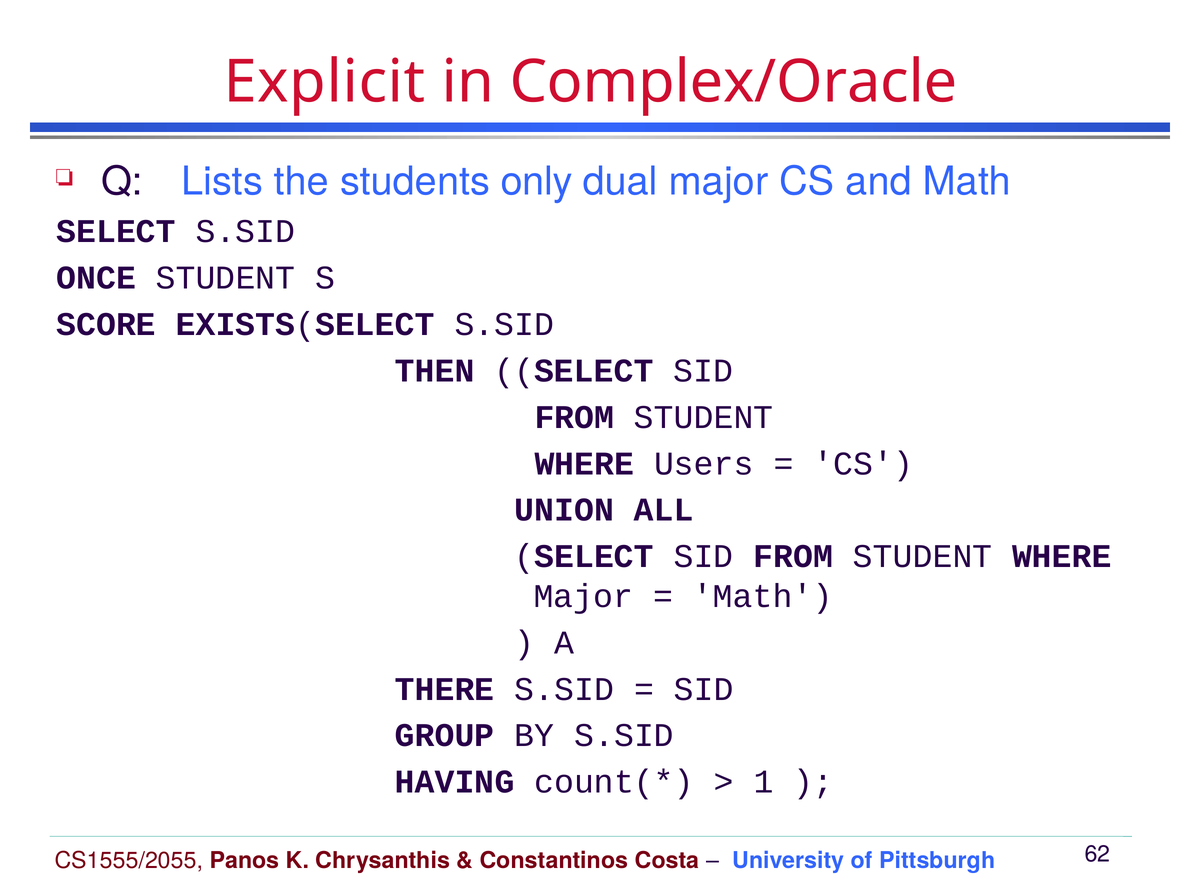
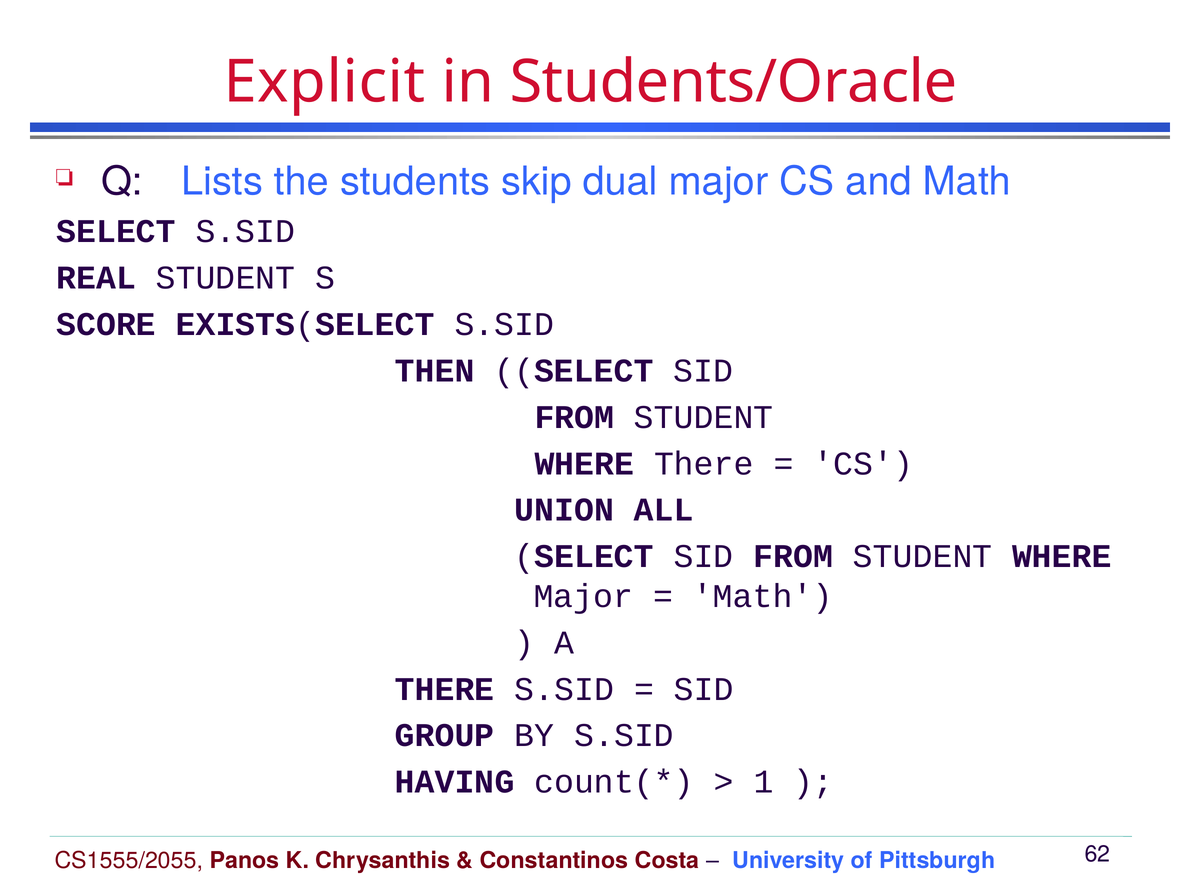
Complex/Oracle: Complex/Oracle -> Students/Oracle (734, 82)
only: only -> skip (536, 182)
ONCE: ONCE -> REAL (96, 278)
WHERE Users: Users -> There (704, 463)
